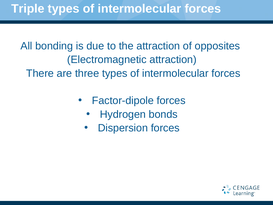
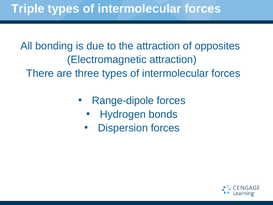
Factor-dipole: Factor-dipole -> Range-dipole (123, 101)
